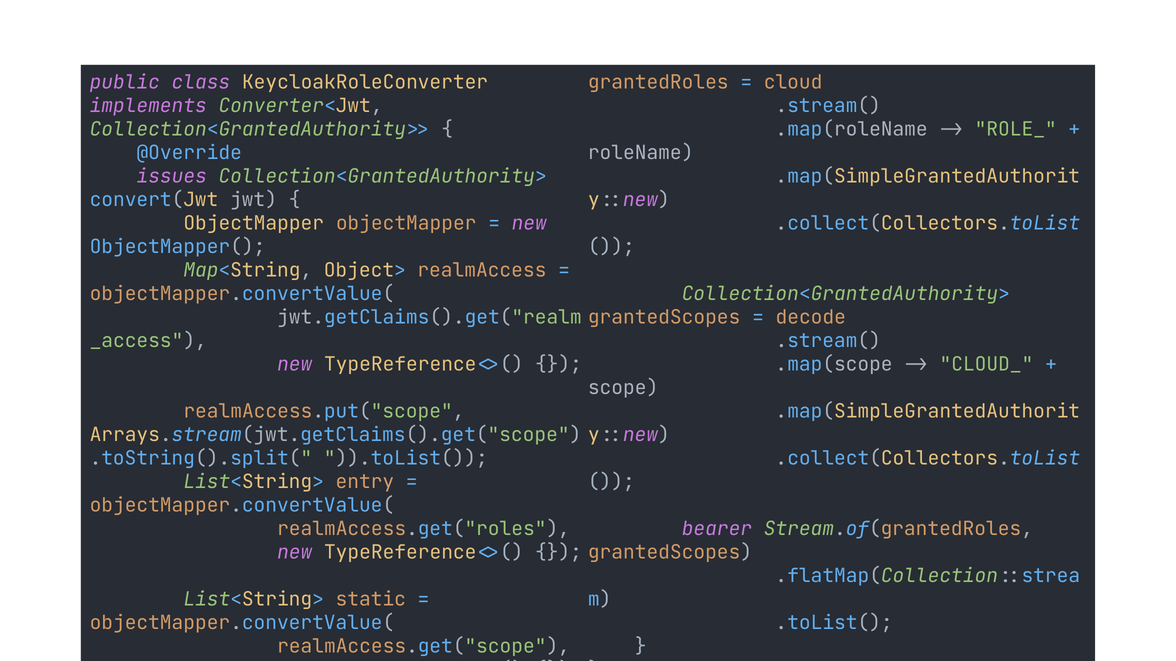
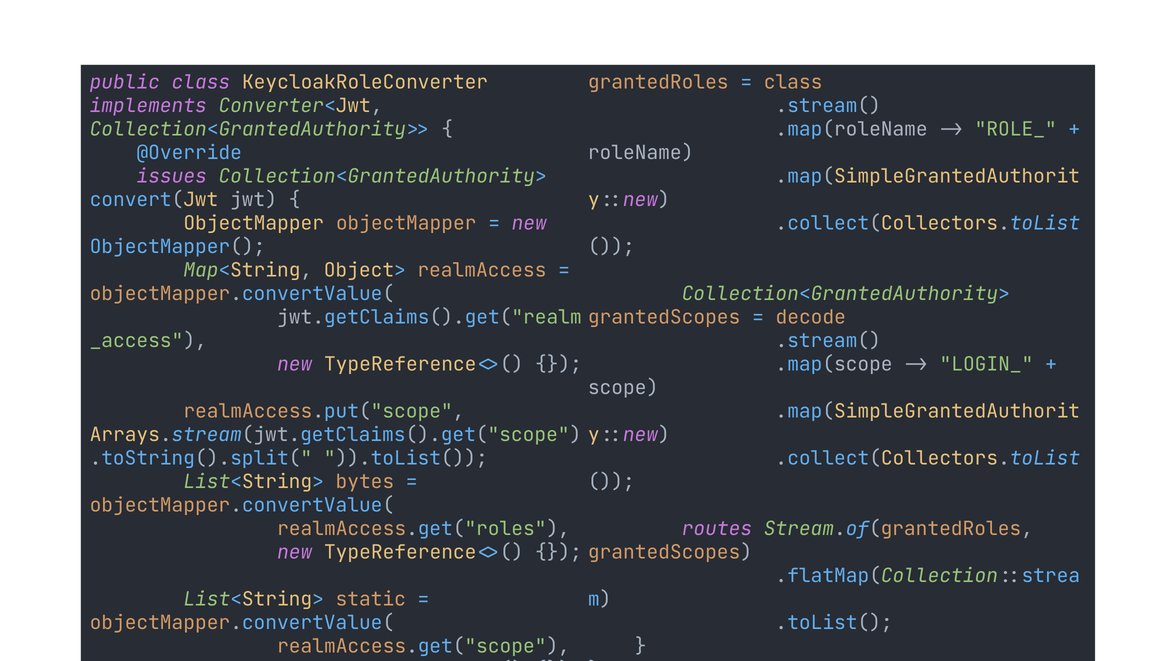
cloud: cloud -> class (793, 82)
CLOUD_: CLOUD_ -> LOGIN_ (986, 365)
entry: entry -> bytes (365, 482)
bearer: bearer -> routes (717, 529)
